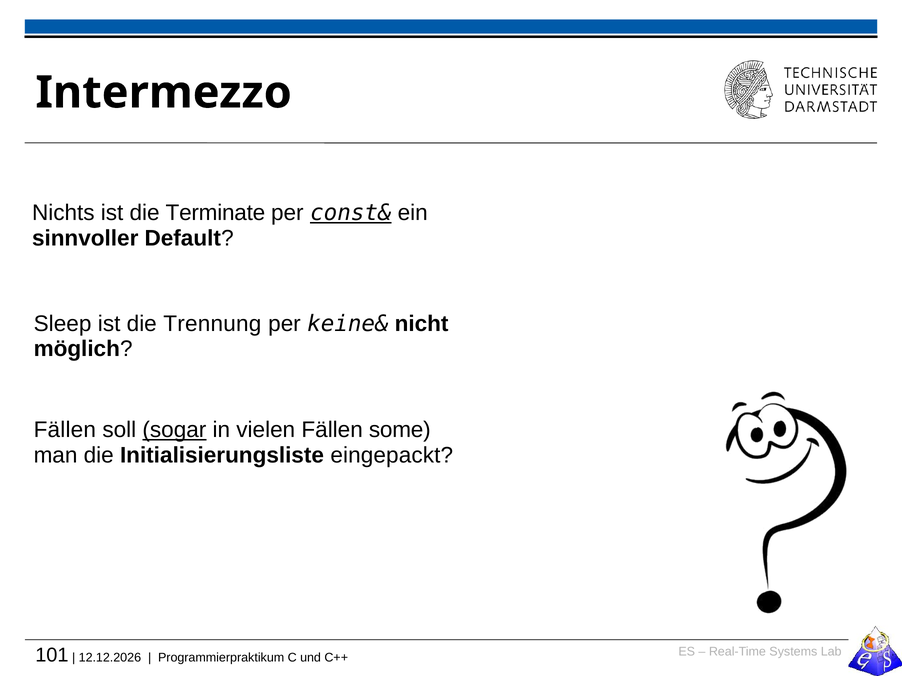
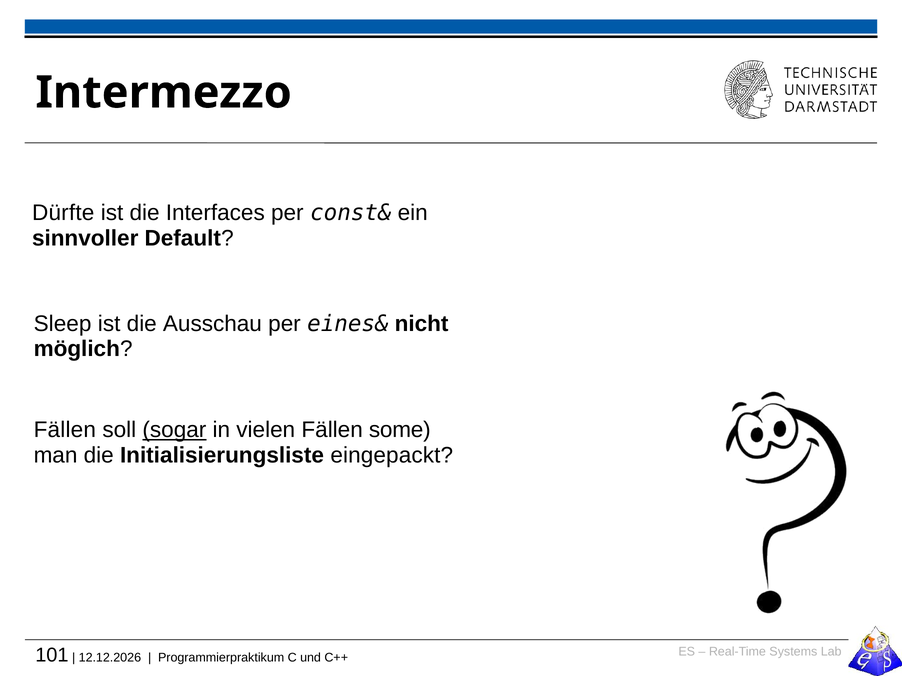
Nichts: Nichts -> Dürfte (63, 213)
Terminate: Terminate -> Interfaces (215, 213)
const& underline: present -> none (351, 213)
Trennung: Trennung -> Ausschau (212, 324)
keine&: keine& -> eines& (348, 324)
